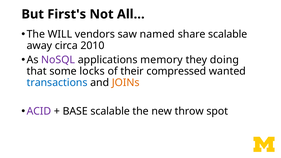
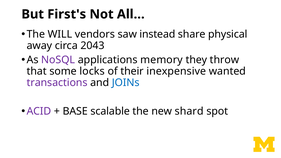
named: named -> instead (157, 34)
share scalable: scalable -> physical (228, 34)
2010: 2010 -> 2043 (93, 46)
doing: doing -> throw (225, 60)
compressed: compressed -> inexpensive (176, 71)
transactions colour: blue -> purple (57, 83)
JOINs colour: orange -> blue (126, 83)
throw: throw -> shard (189, 111)
